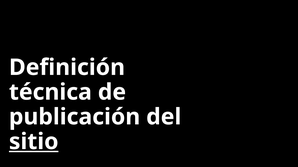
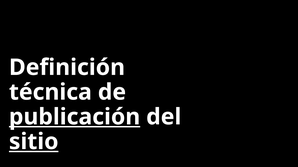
publicación underline: none -> present (75, 117)
